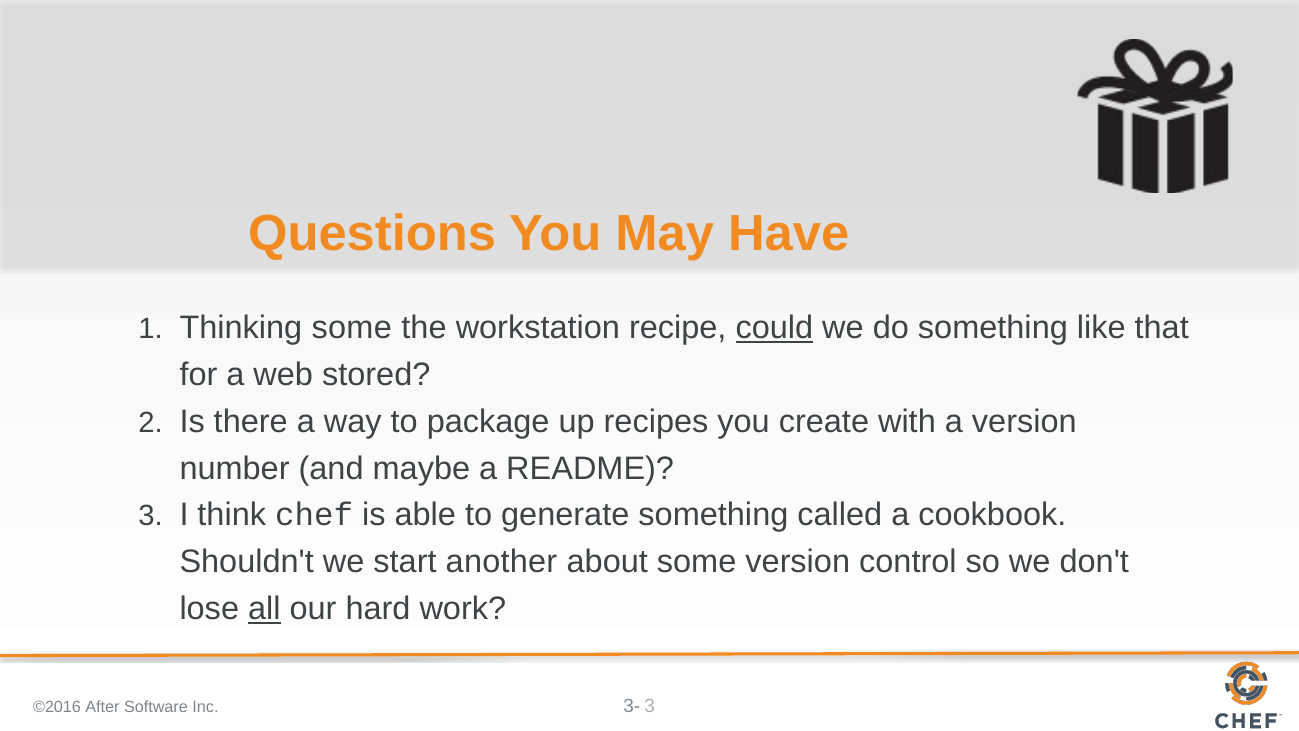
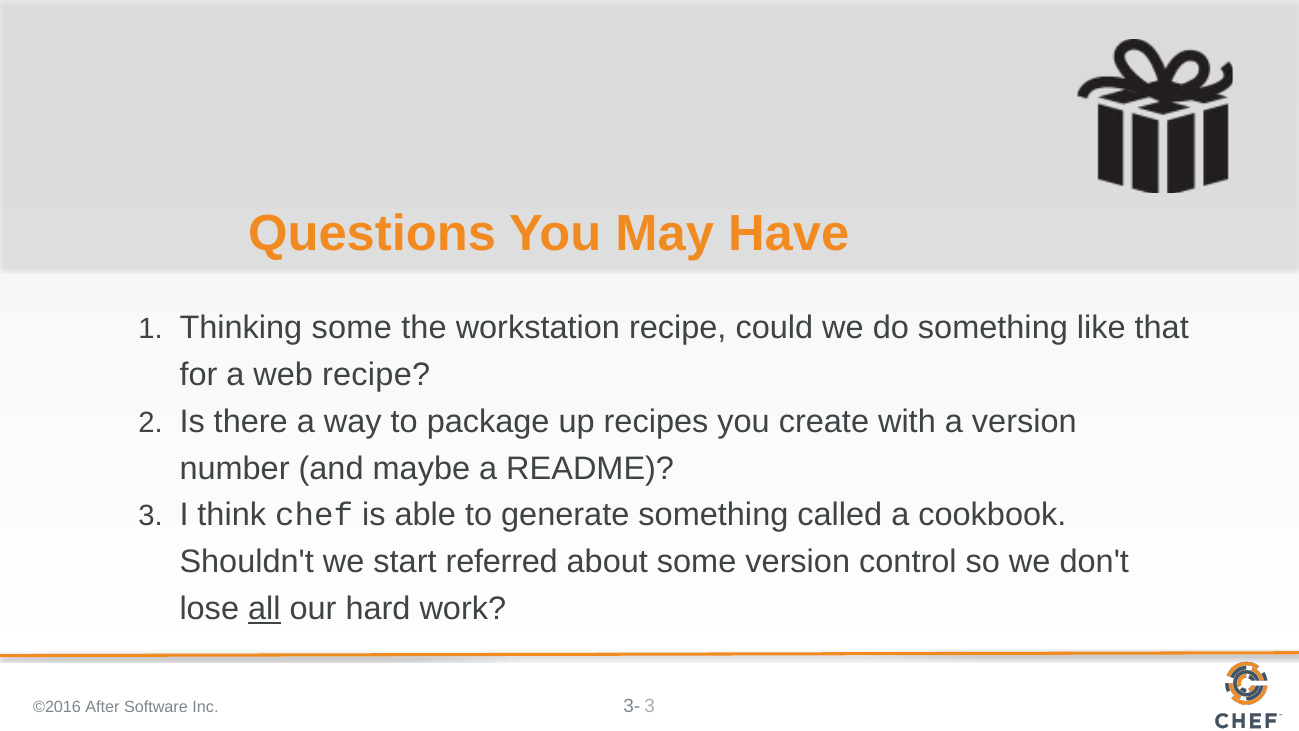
could underline: present -> none (774, 328)
web stored: stored -> recipe (376, 375)
another: another -> referred (502, 562)
